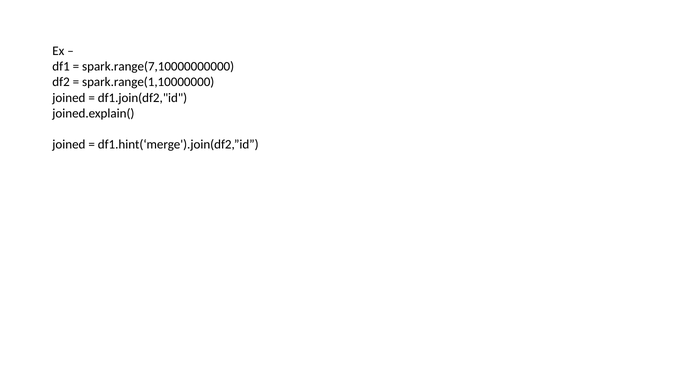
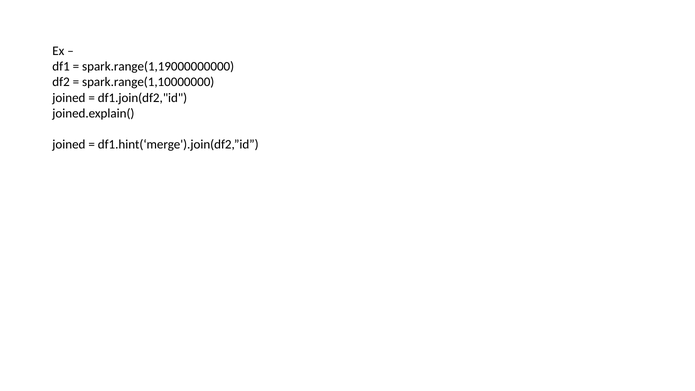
spark.range(7,10000000000: spark.range(7,10000000000 -> spark.range(1,19000000000 (158, 66)
